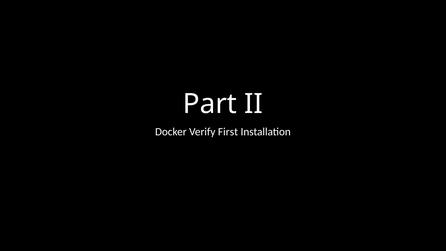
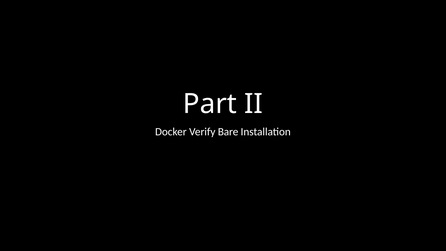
First: First -> Bare (228, 132)
